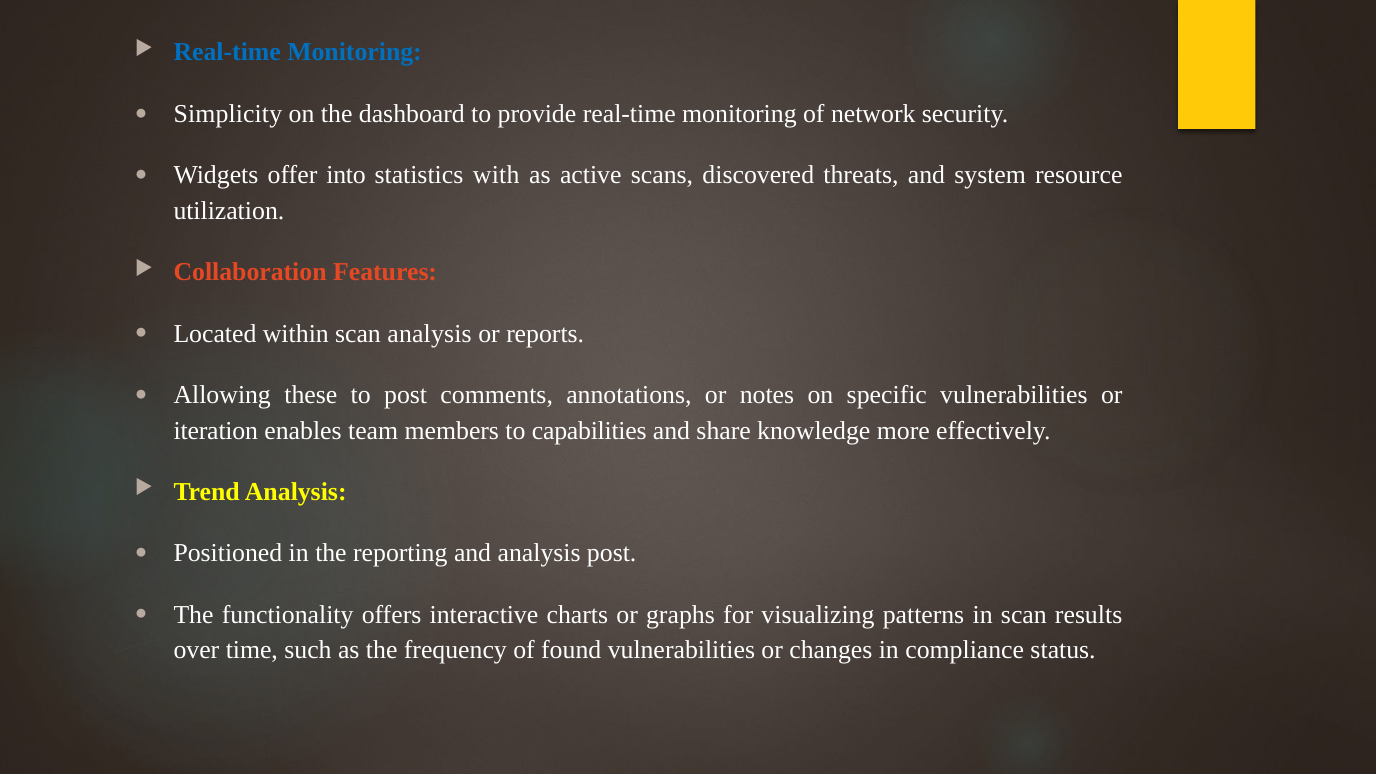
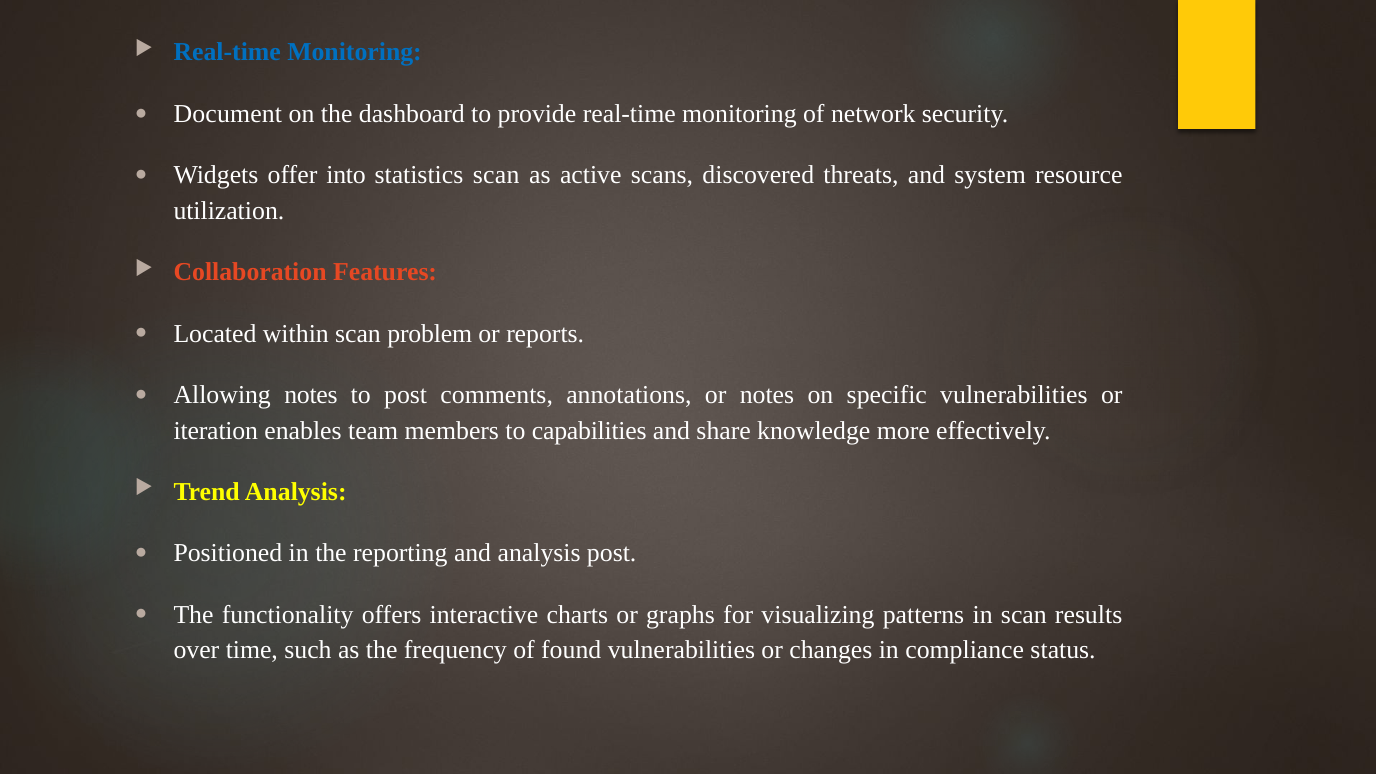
Simplicity: Simplicity -> Document (228, 114)
statistics with: with -> scan (496, 175)
scan analysis: analysis -> problem (430, 334)
Allowing these: these -> notes (311, 395)
